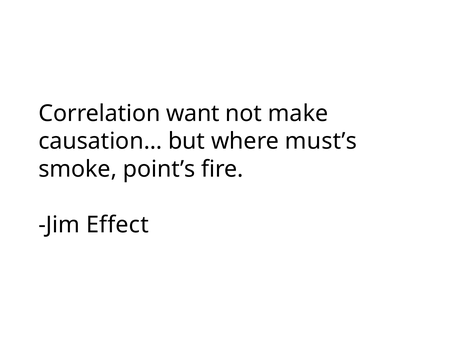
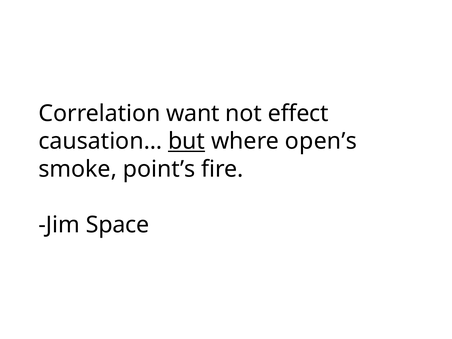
make: make -> effect (298, 113)
but underline: none -> present (187, 141)
must’s: must’s -> open’s (321, 141)
Effect: Effect -> Space (118, 225)
